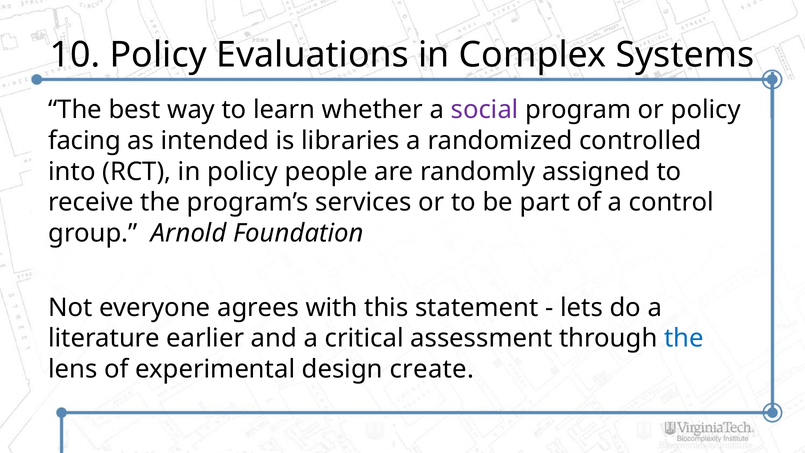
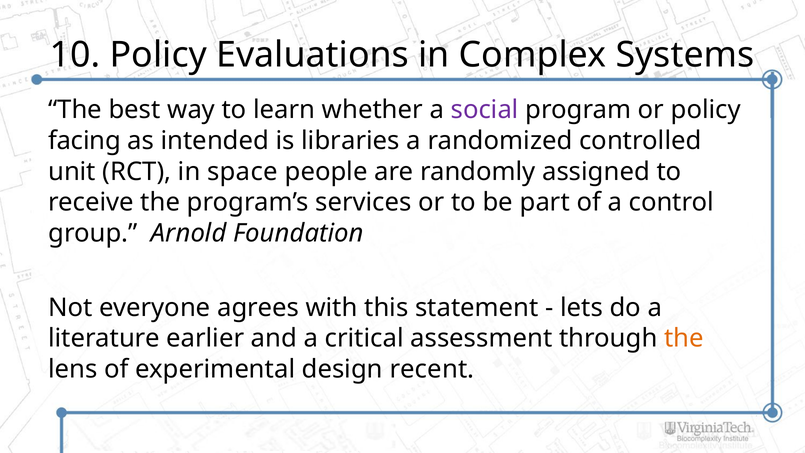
into: into -> unit (72, 172)
in policy: policy -> space (242, 172)
the colour: blue -> orange (684, 338)
create: create -> recent (432, 369)
